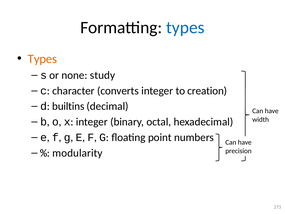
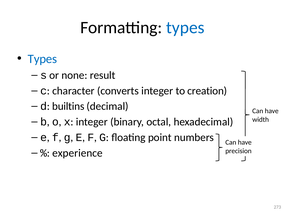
Types colour: orange -> blue (42, 59)
study: study -> result (103, 75)
modularity: modularity -> experience (77, 153)
